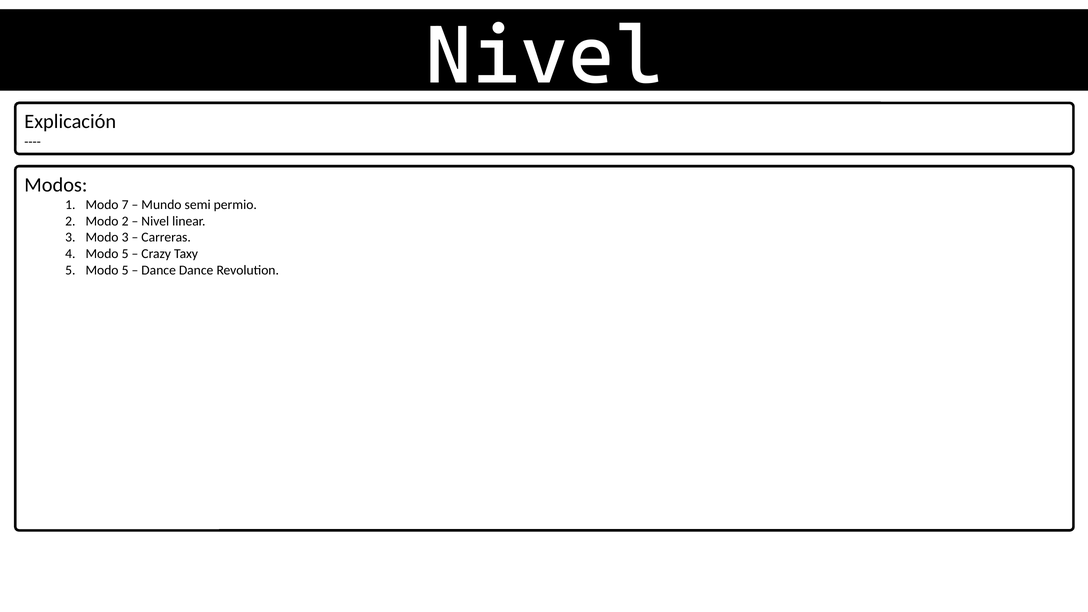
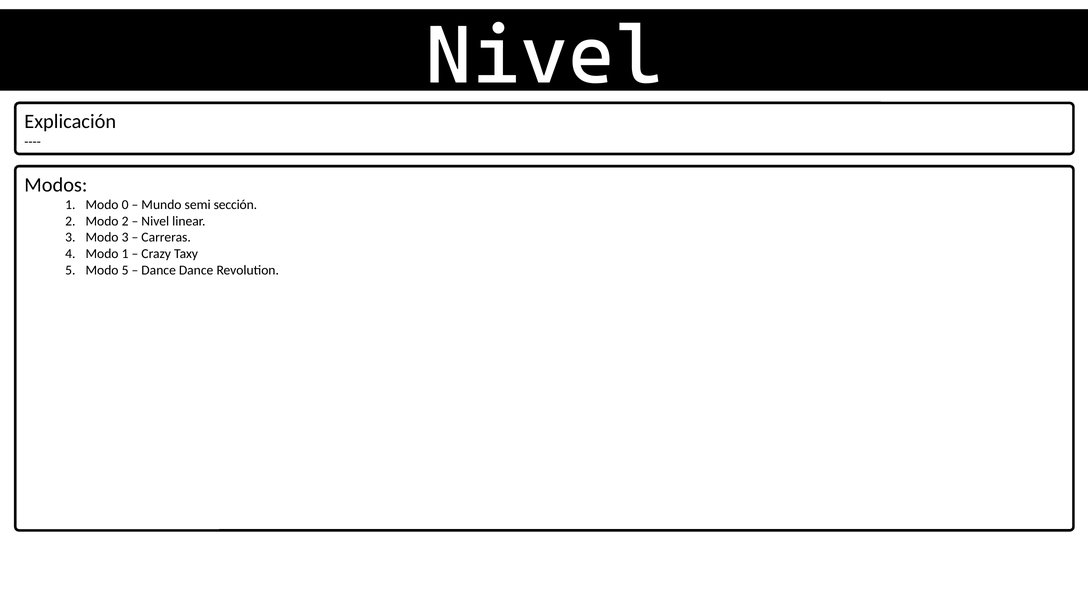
7: 7 -> 0 (125, 205)
permio: permio -> sección (235, 205)
4 Modo 5: 5 -> 1 (125, 254)
